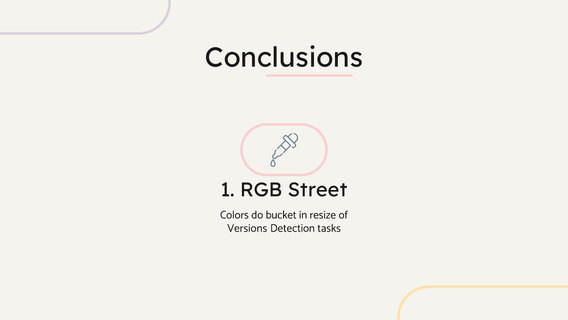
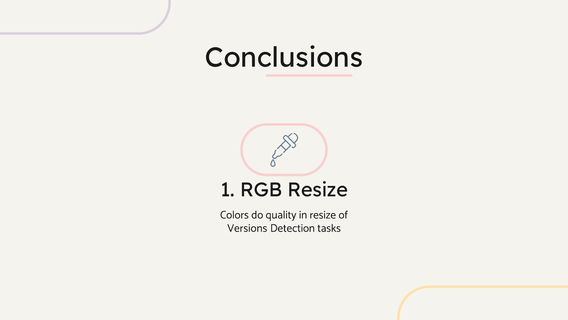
RGB Street: Street -> Resize (318, 190)
bucket: bucket -> quality (281, 214)
